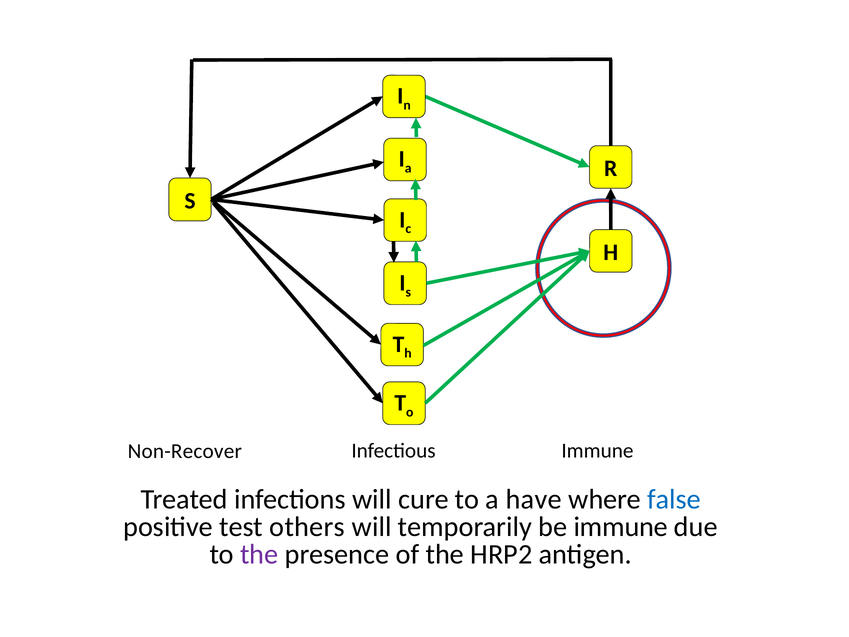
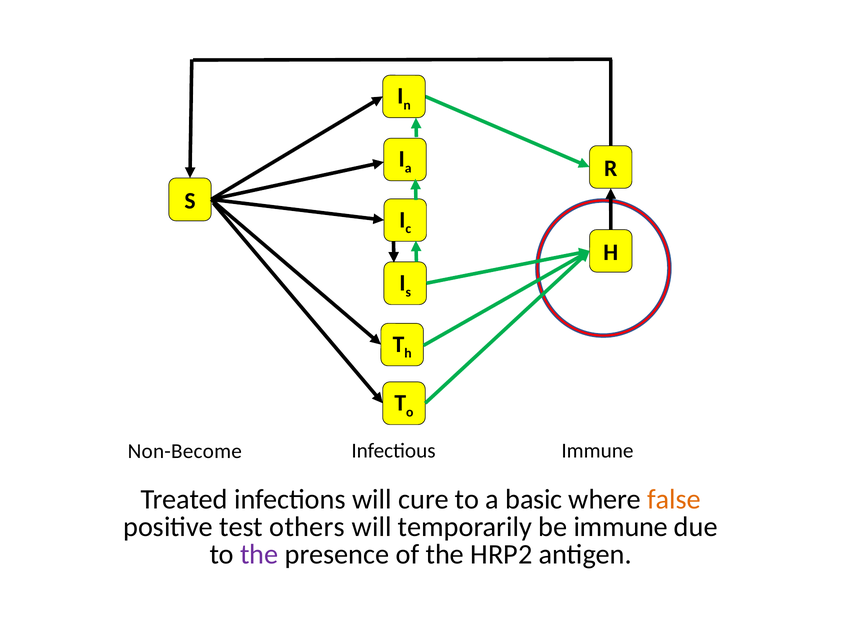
Non-Recover: Non-Recover -> Non-Become (185, 451)
have: have -> basic (534, 499)
false colour: blue -> orange (674, 499)
